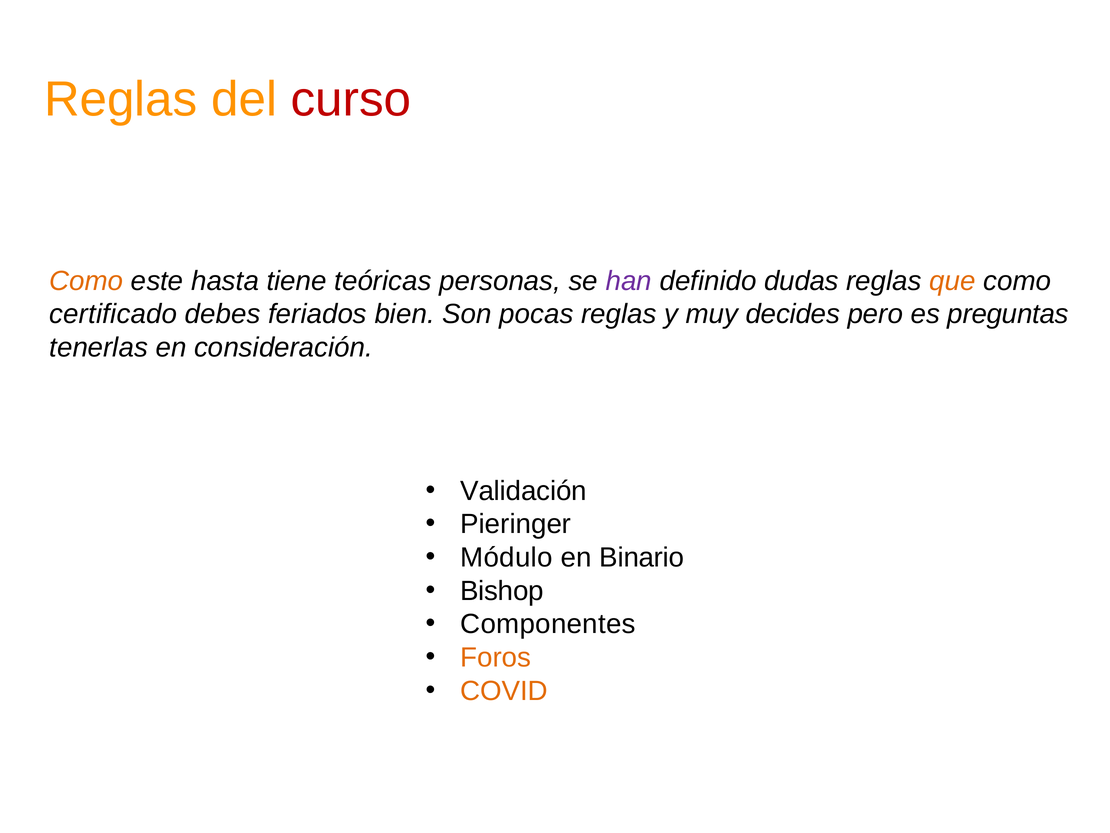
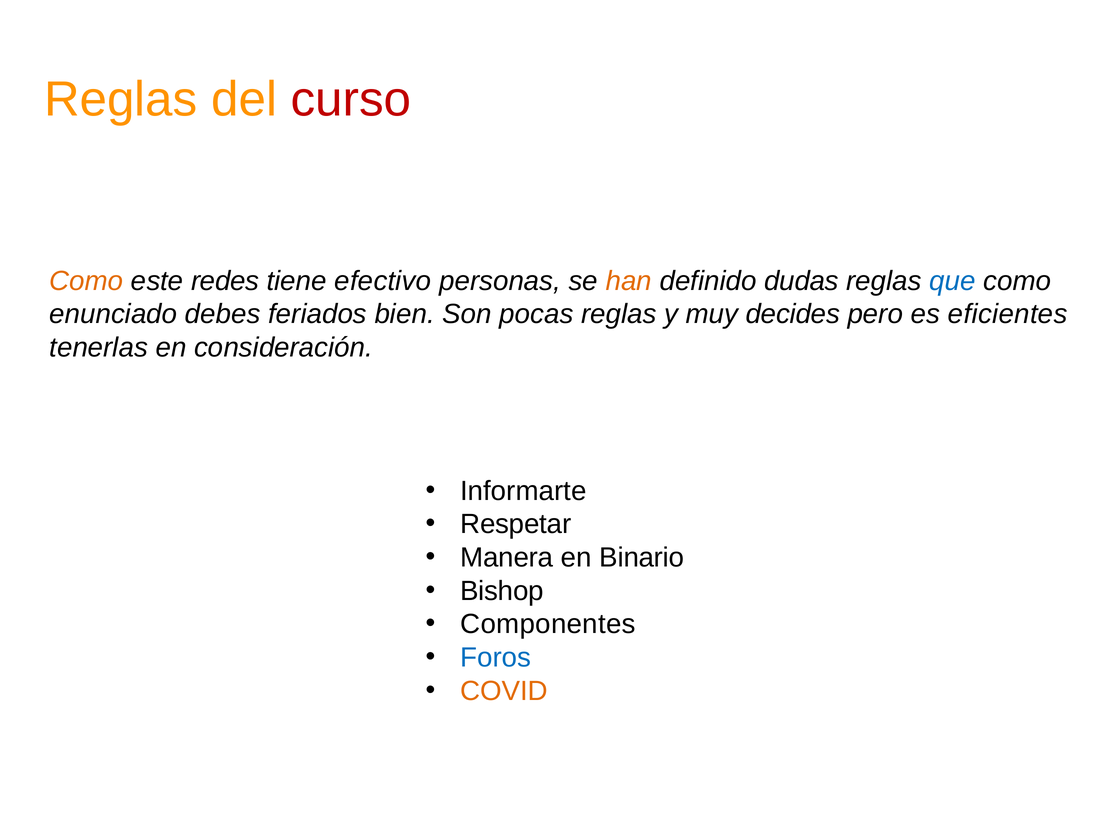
hasta: hasta -> redes (225, 281)
teóricas: teóricas -> efectivo (383, 281)
han colour: purple -> orange (629, 281)
que colour: orange -> blue (952, 281)
certificado: certificado -> enunciado (113, 314)
preguntas: preguntas -> eficientes (1008, 314)
Validación: Validación -> Informarte (523, 491)
Pieringer: Pieringer -> Respetar (516, 524)
Módulo: Módulo -> Manera (507, 557)
Foros colour: orange -> blue (496, 657)
